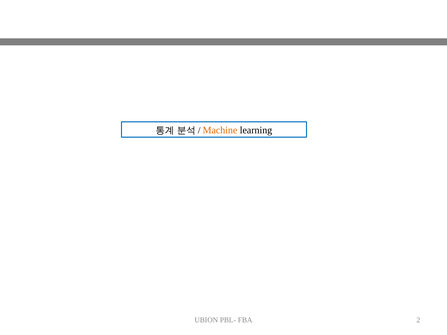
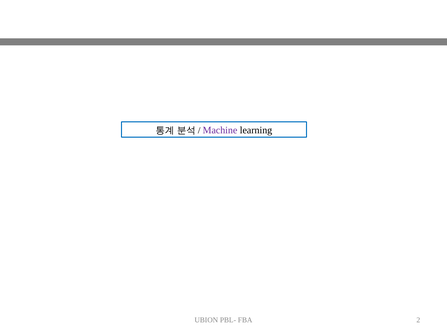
Machine colour: orange -> purple (220, 130)
